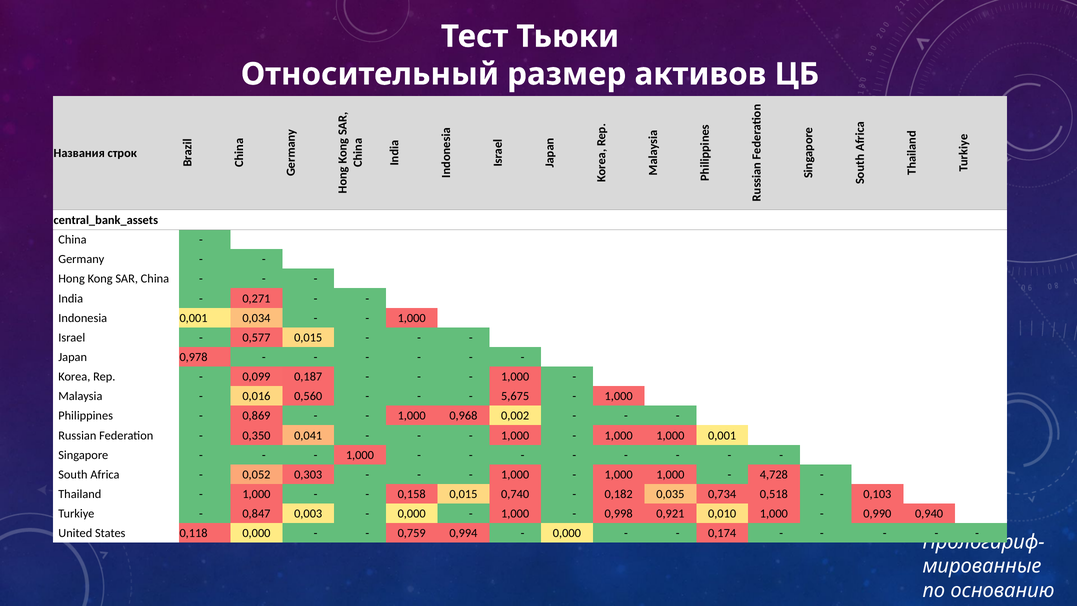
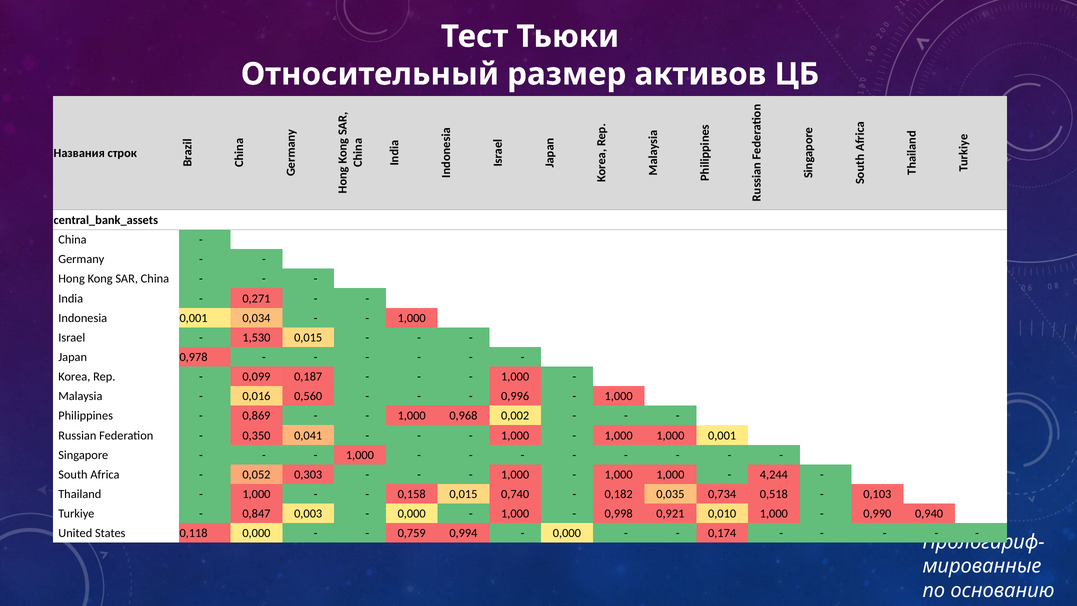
0,577: 0,577 -> 1,530 (256, 338)
5,675: 5,675 -> 0,996 (515, 396)
4,728: 4,728 -> 4,244 (774, 474)
